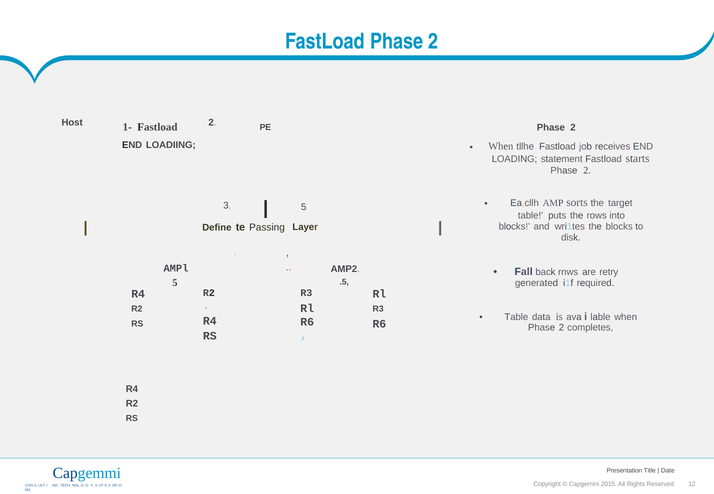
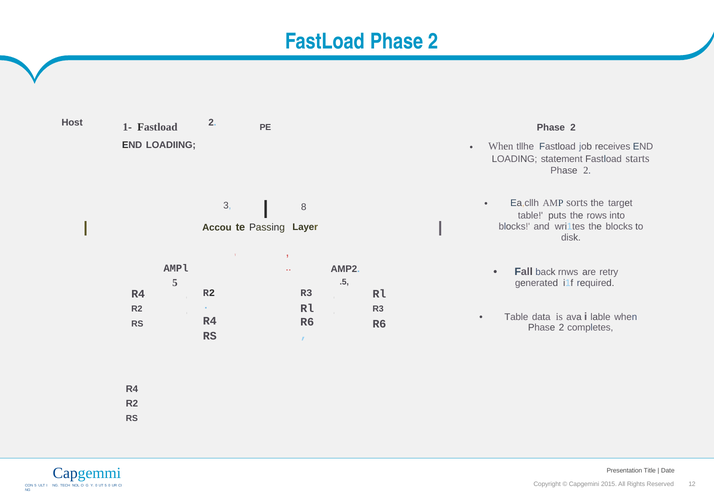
3 5: 5 -> 8 (304, 207)
Define: Define -> Accou (217, 228)
